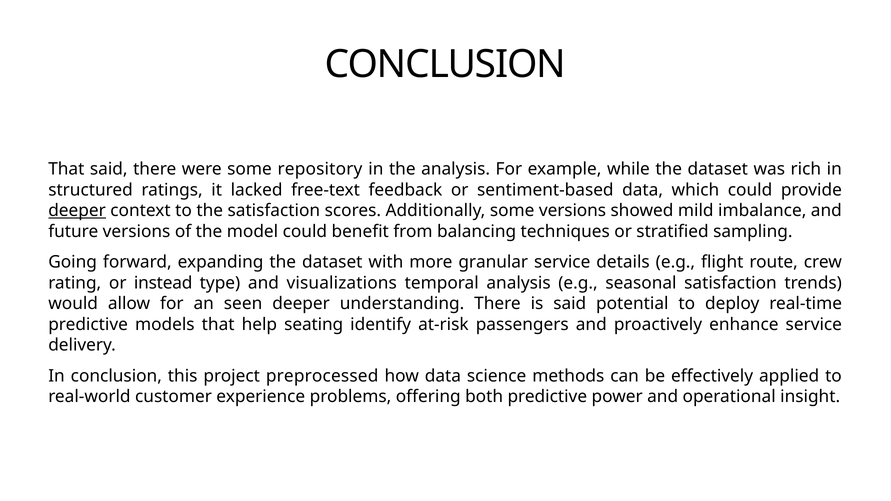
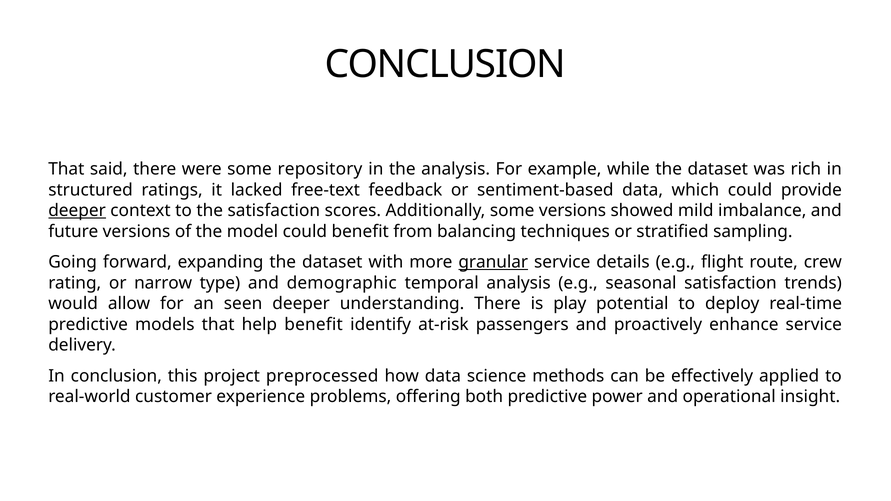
granular underline: none -> present (493, 262)
instead: instead -> narrow (163, 283)
visualizations: visualizations -> demographic (342, 283)
is said: said -> play (570, 304)
help seating: seating -> benefit (314, 324)
